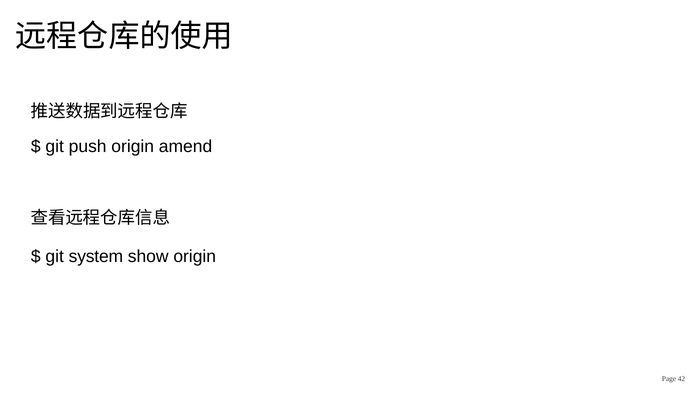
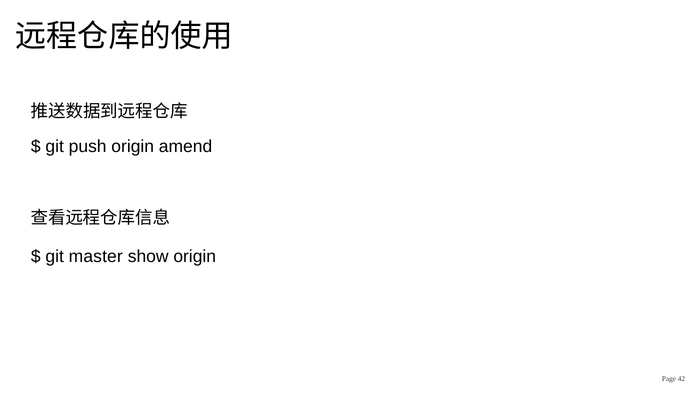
system: system -> master (96, 256)
